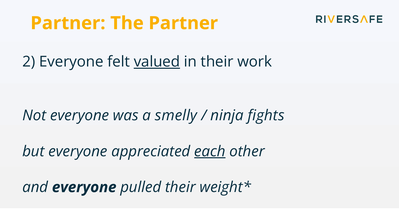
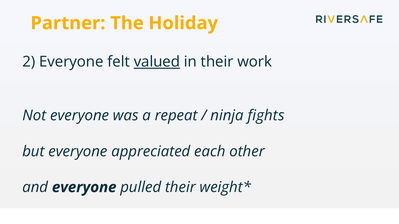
The Partner: Partner -> Holiday (183, 23)
smelly: smelly -> repeat (176, 116)
each underline: present -> none (210, 152)
